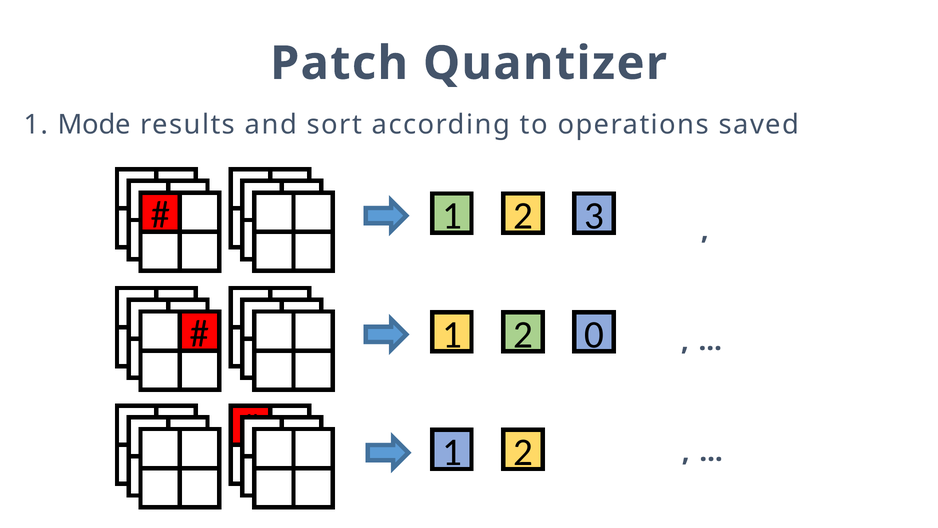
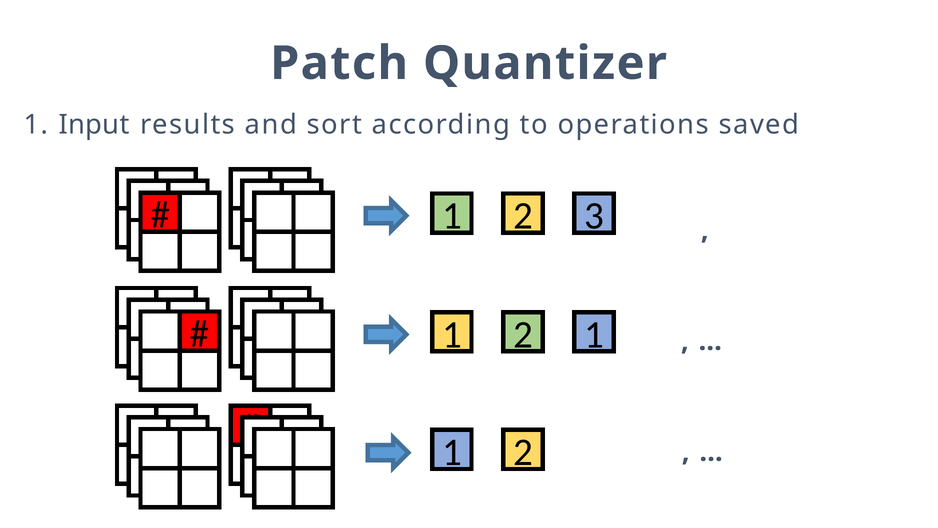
Mode: Mode -> Input (94, 125)
0: 0 -> 1 (594, 334)
